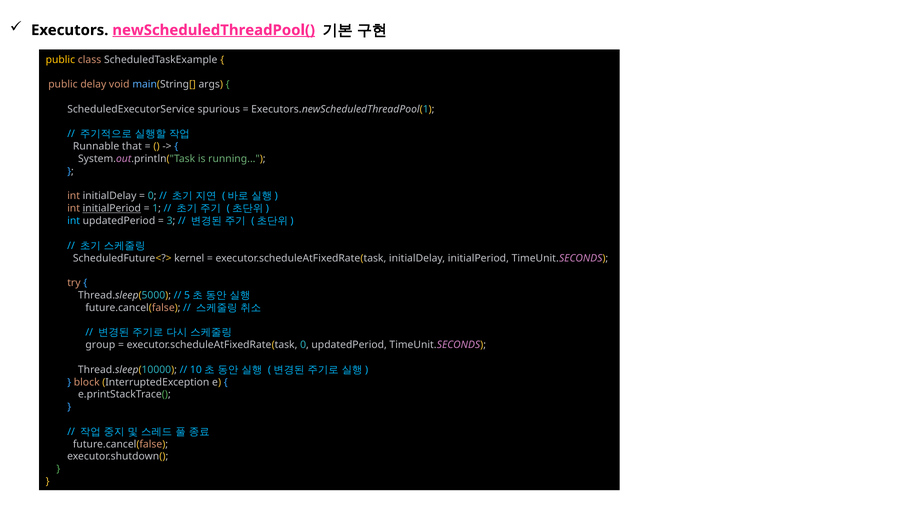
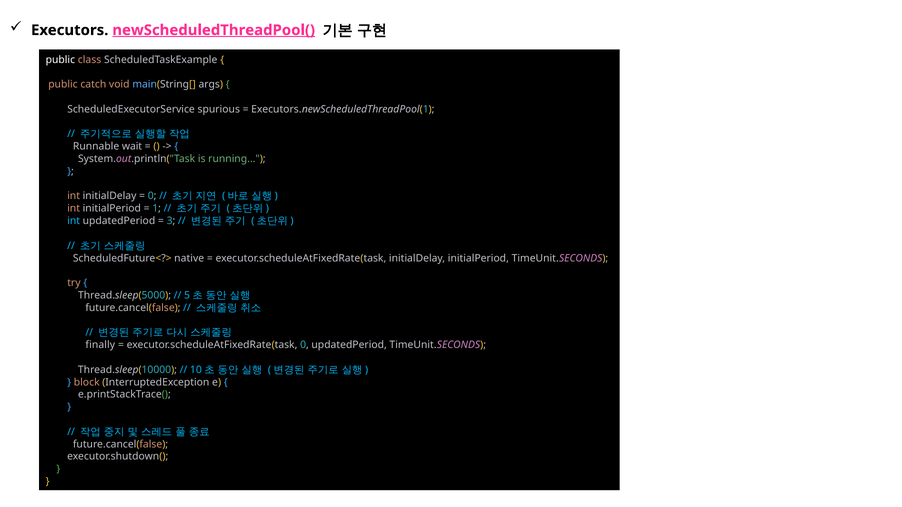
public colour: yellow -> white (60, 60)
delay: delay -> catch (93, 85)
that: that -> wait (132, 147)
initialPeriod underline: present -> none (112, 209)
kernel: kernel -> native (189, 258)
group: group -> finally (100, 345)
